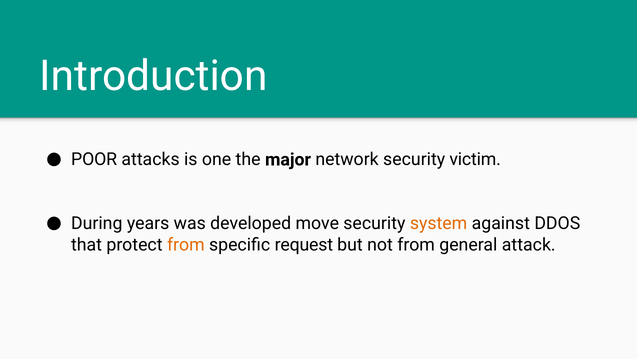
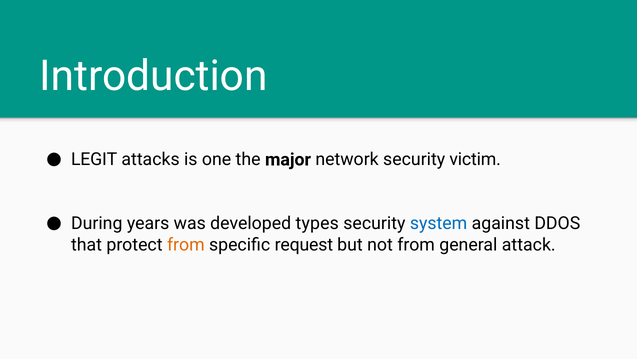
POOR: POOR -> LEGIT (94, 159)
move: move -> types (317, 223)
system colour: orange -> blue (439, 223)
